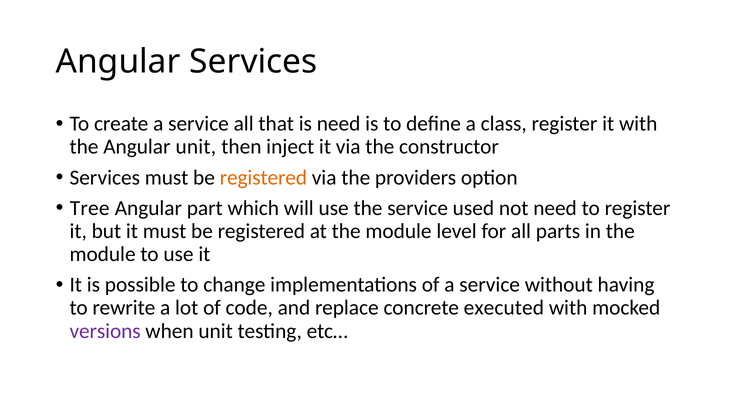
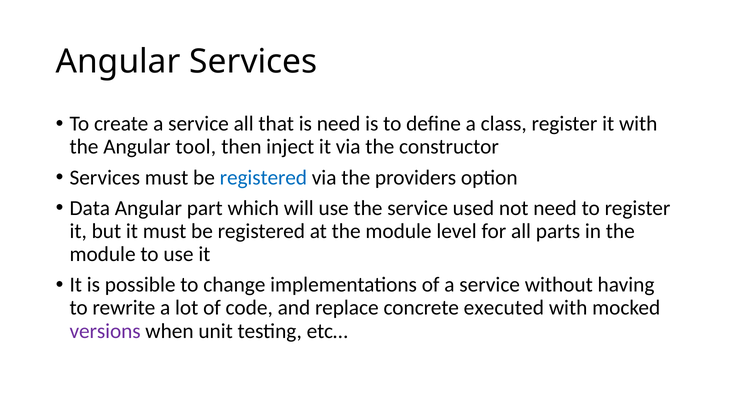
Angular unit: unit -> tool (196, 147)
registered colour: orange -> blue (263, 177)
Tree: Tree -> Data (90, 208)
